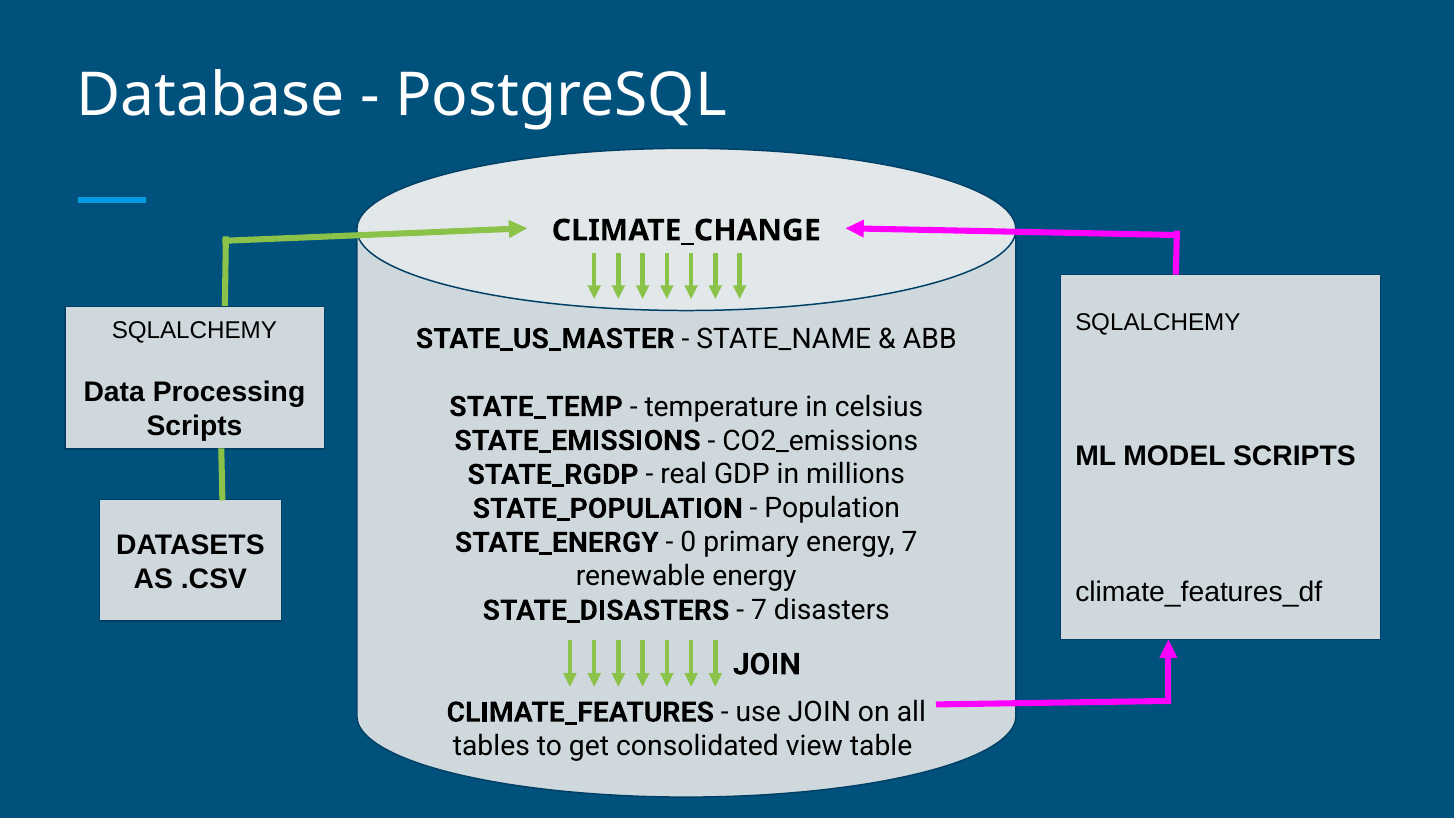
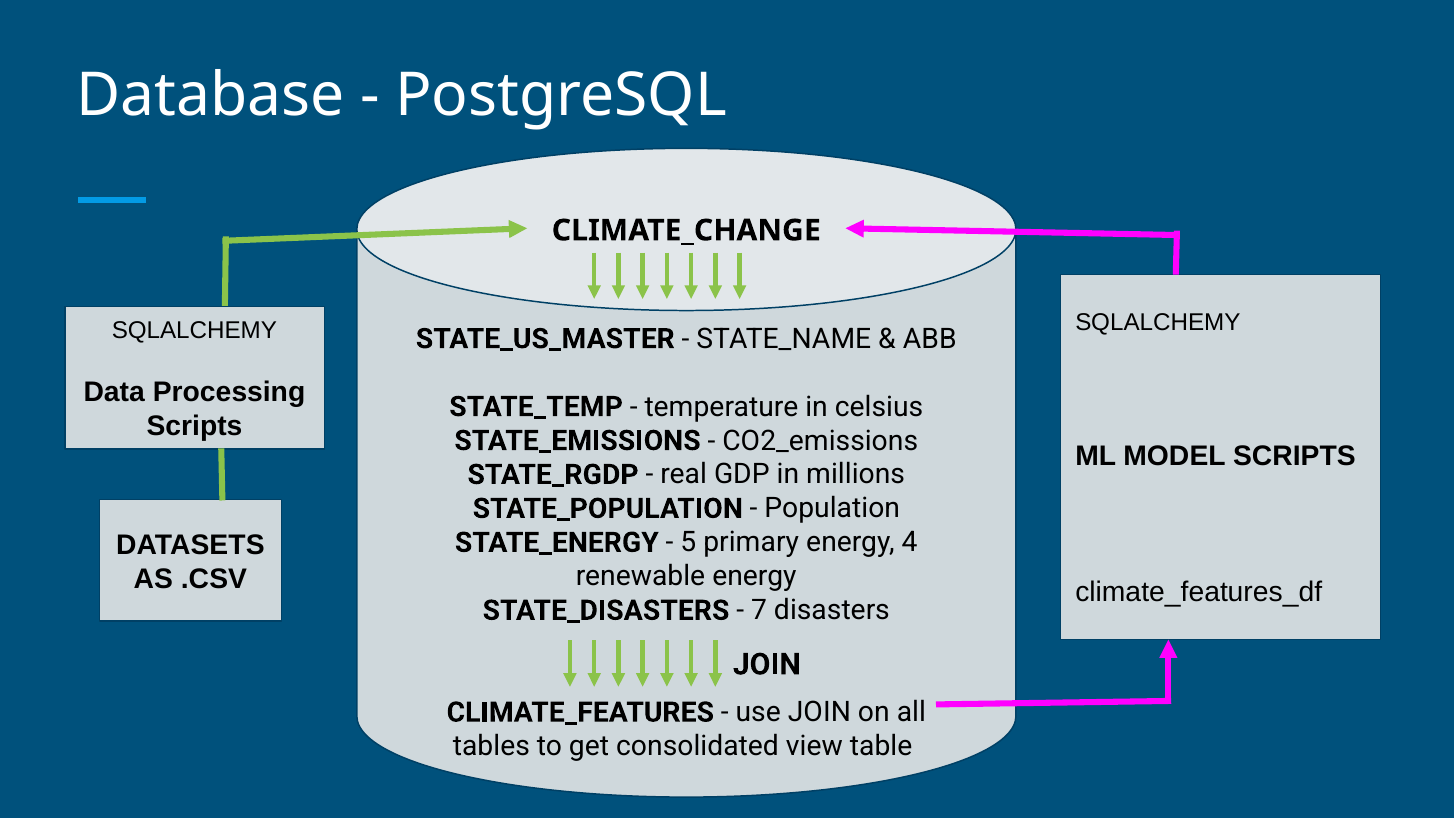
0: 0 -> 5 (688, 543)
energy 7: 7 -> 4 (910, 543)
